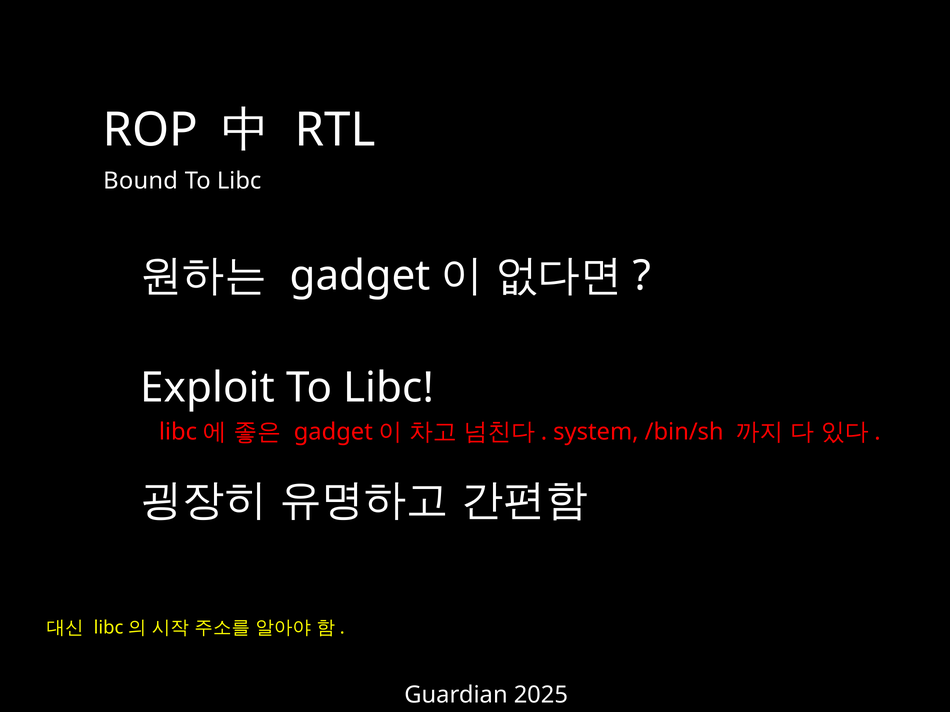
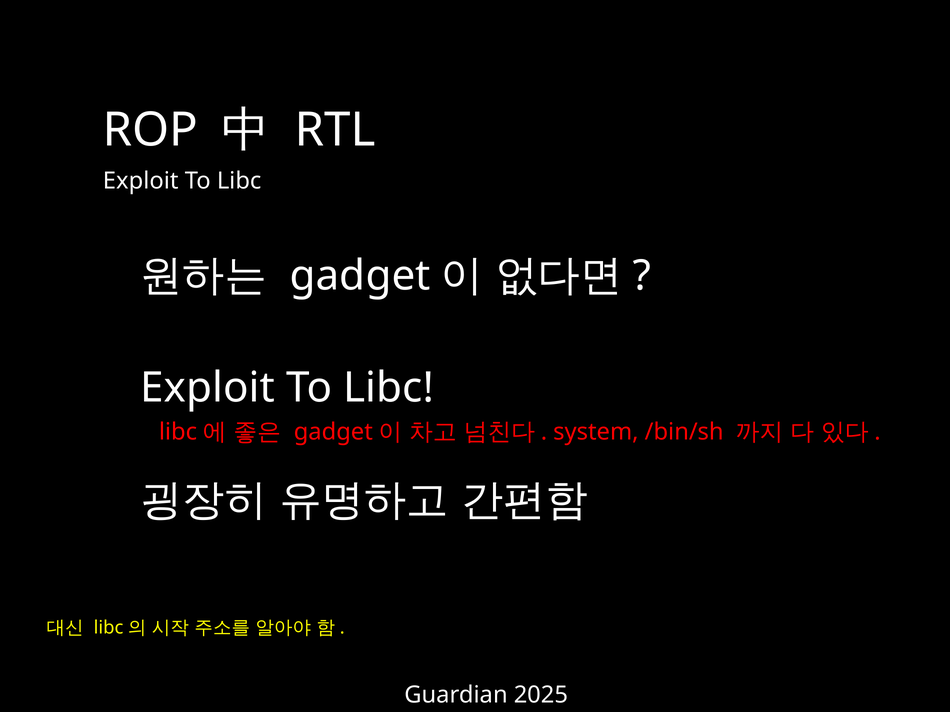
Bound: Bound -> Exploit (141, 181)
